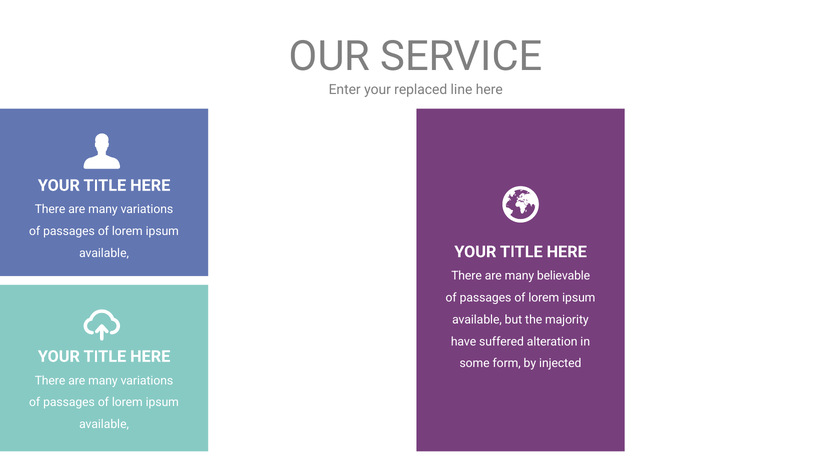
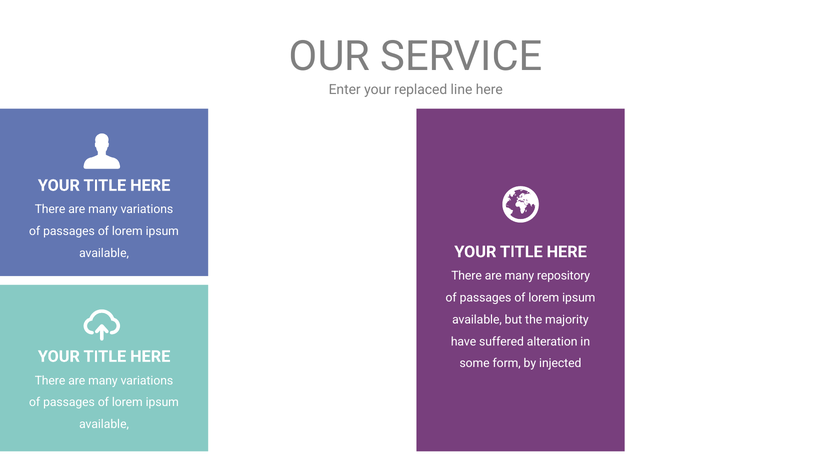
believable: believable -> repository (564, 276)
